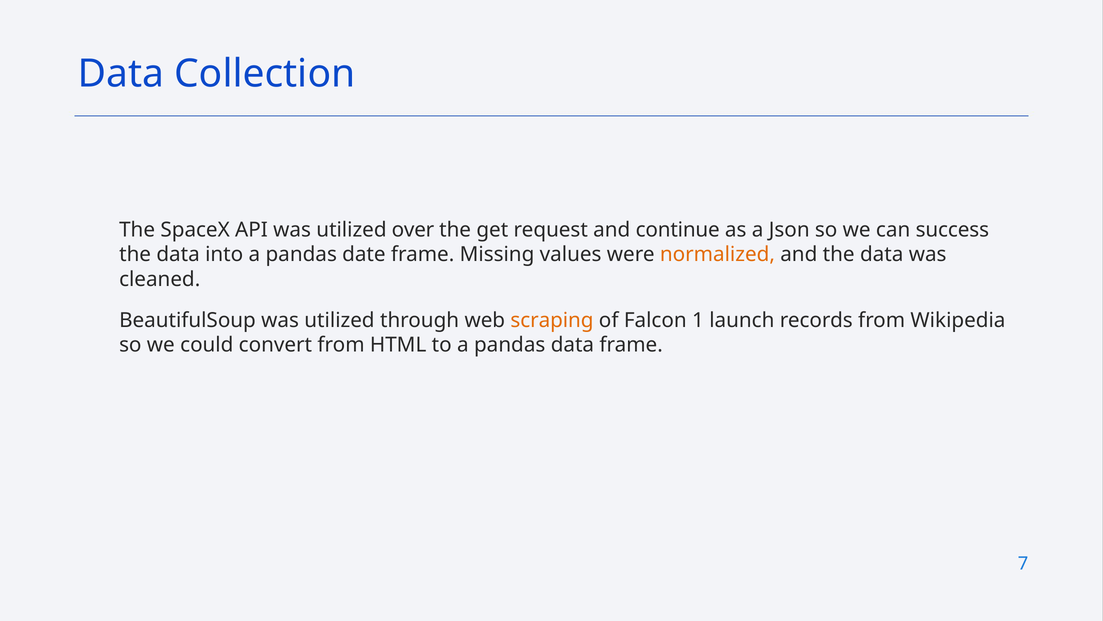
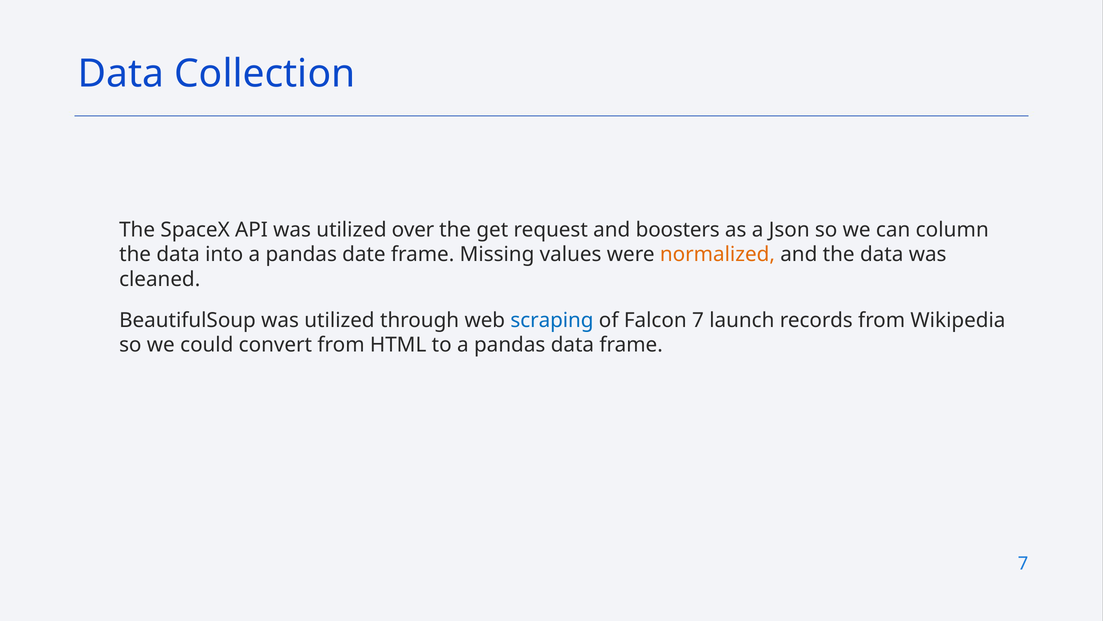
continue: continue -> boosters (678, 229)
success: success -> column (952, 229)
scraping colour: orange -> blue (552, 320)
Falcon 1: 1 -> 7 (698, 320)
